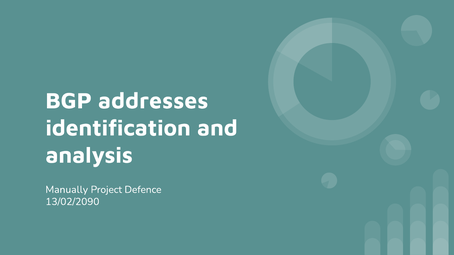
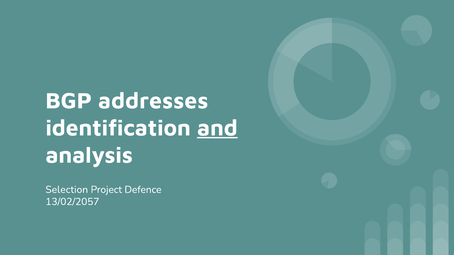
and underline: none -> present (217, 128)
Manually: Manually -> Selection (67, 190)
13/02/2090: 13/02/2090 -> 13/02/2057 (72, 202)
